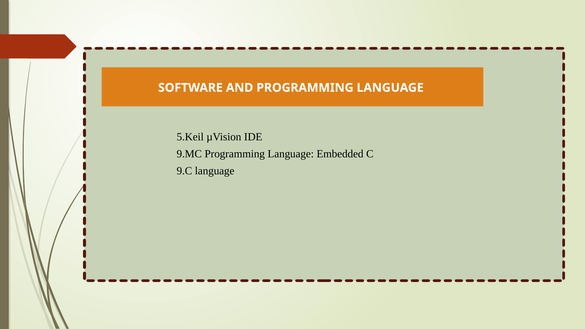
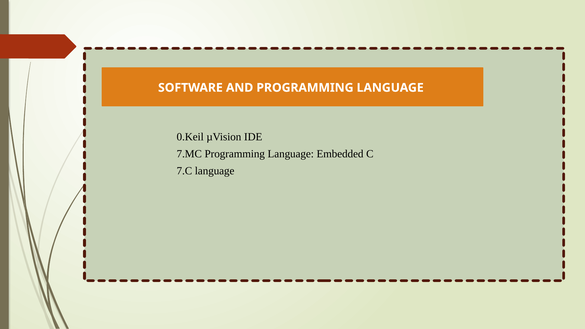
5.Keil: 5.Keil -> 0.Keil (190, 137)
9.MC: 9.MC -> 7.MC (189, 154)
9.C: 9.C -> 7.C (184, 171)
